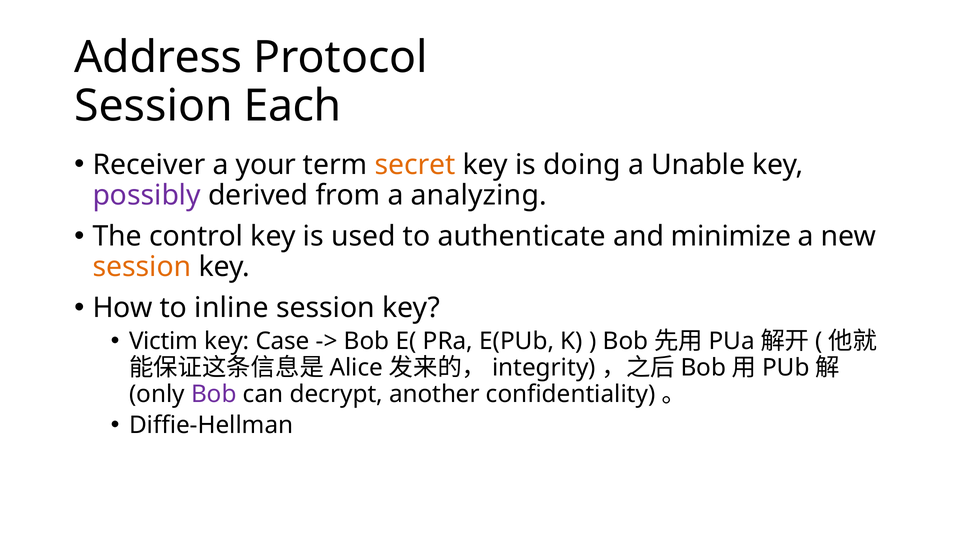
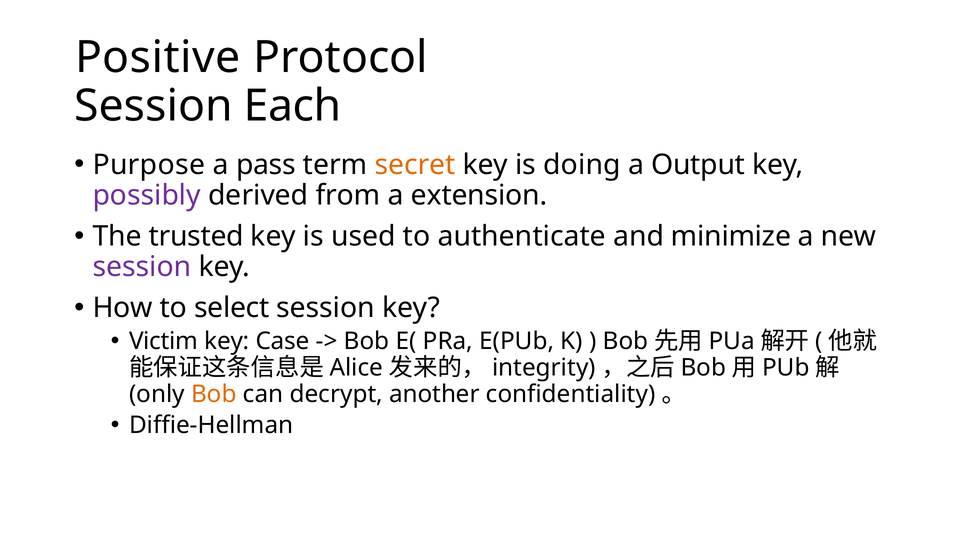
Address: Address -> Positive (158, 58)
Receiver: Receiver -> Purpose (149, 165)
your: your -> pass (266, 165)
Unable: Unable -> Output (698, 165)
analyzing: analyzing -> extension (479, 195)
control: control -> trusted (196, 236)
session colour: orange -> purple (142, 267)
inline: inline -> select (232, 308)
Bob colour: purple -> orange (214, 394)
